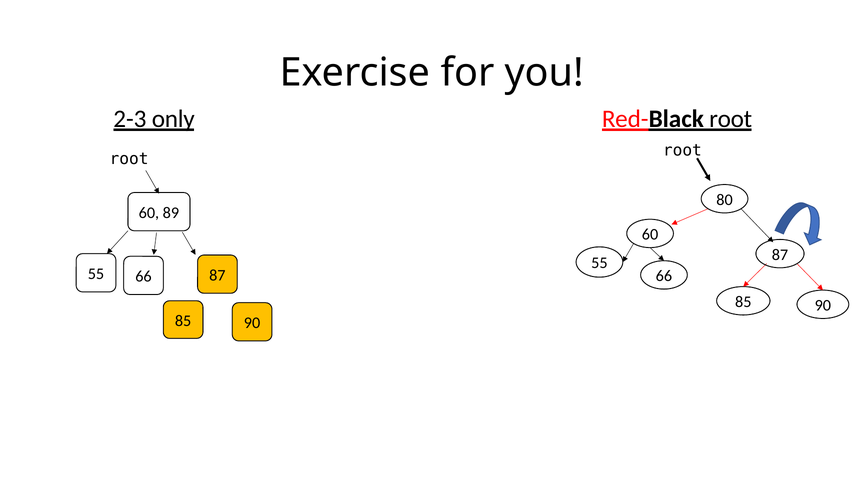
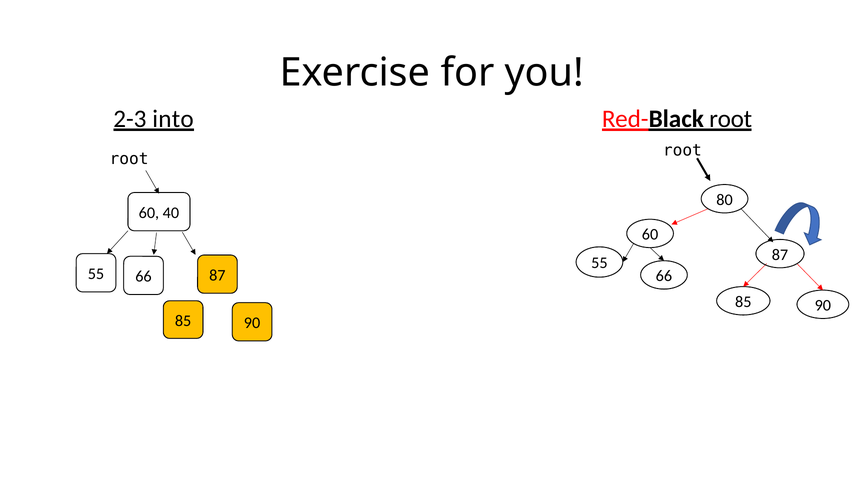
only: only -> into (173, 119)
89: 89 -> 40 (171, 213)
